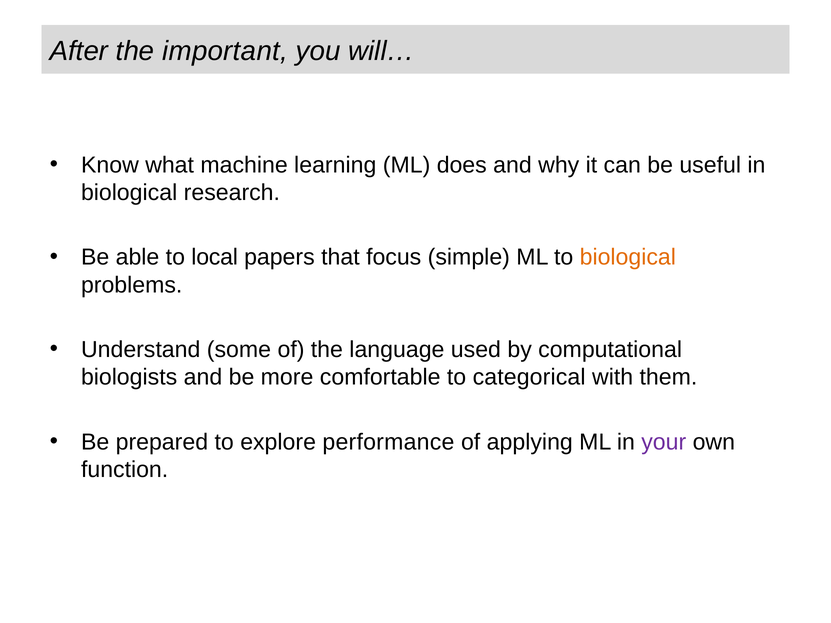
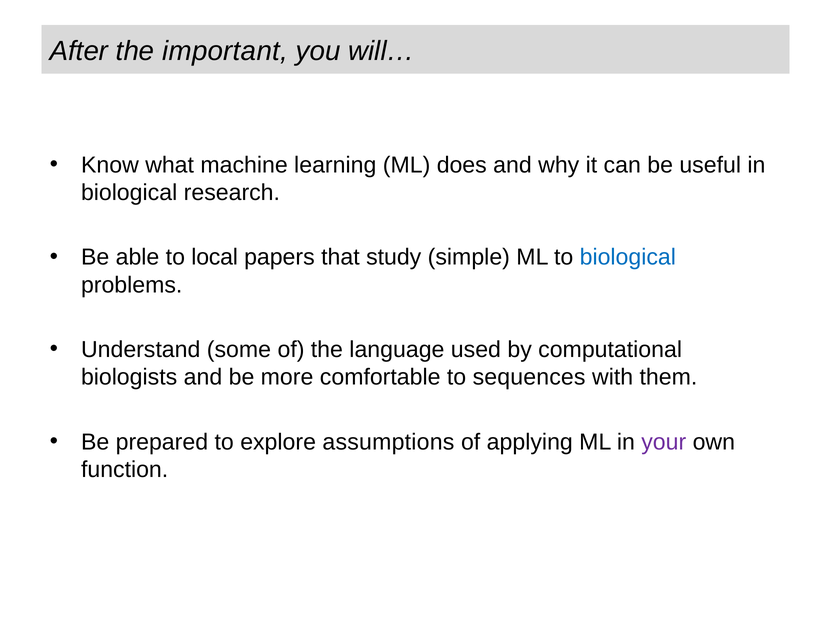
focus: focus -> study (394, 257)
biological colour: orange -> blue (628, 257)
categorical: categorical -> sequences (529, 377)
performance: performance -> assumptions (388, 442)
